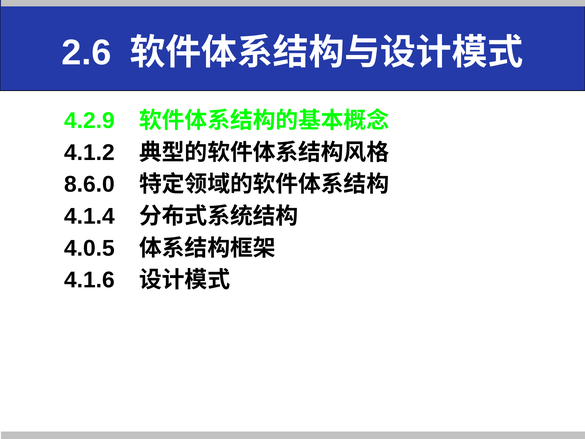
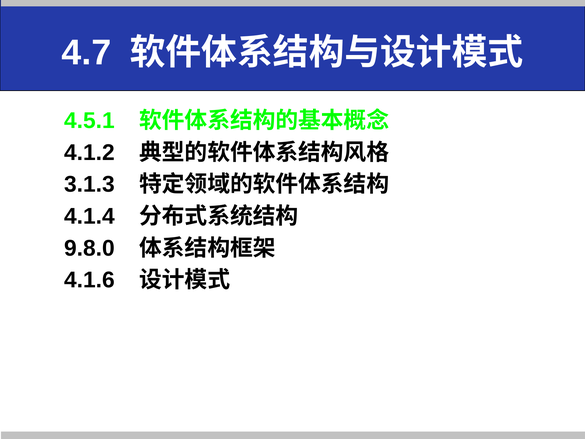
2.6: 2.6 -> 4.7 (86, 53)
4.2.9: 4.2.9 -> 4.5.1 (90, 121)
8.6.0: 8.6.0 -> 3.1.3 (90, 184)
4.0.5: 4.0.5 -> 9.8.0 (90, 248)
